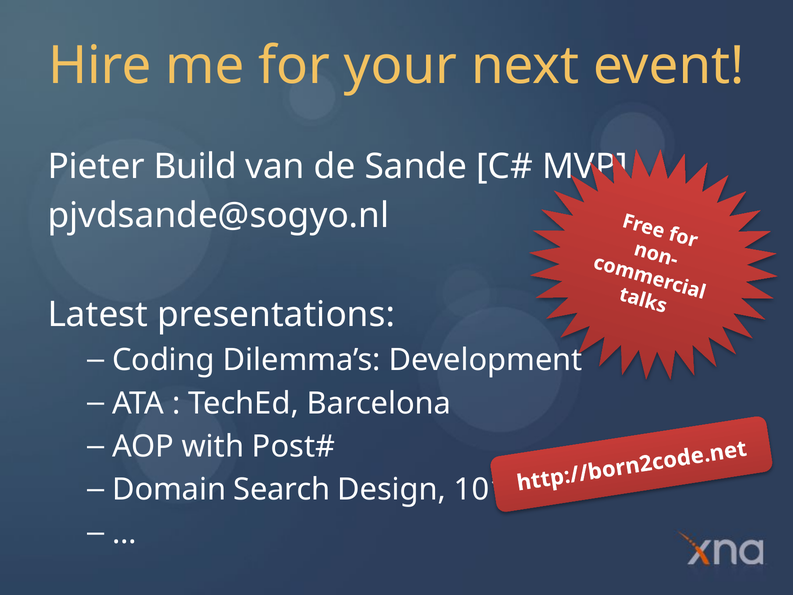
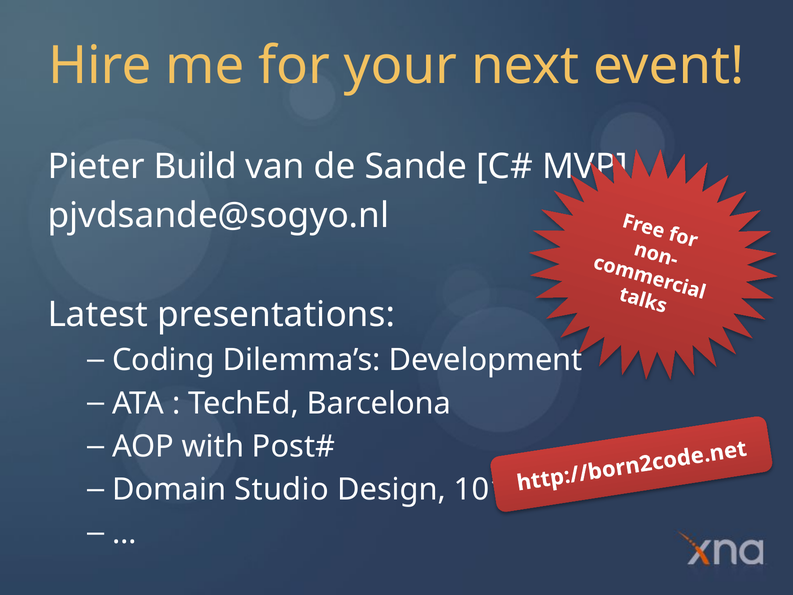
Search: Search -> Studio (282, 490)
